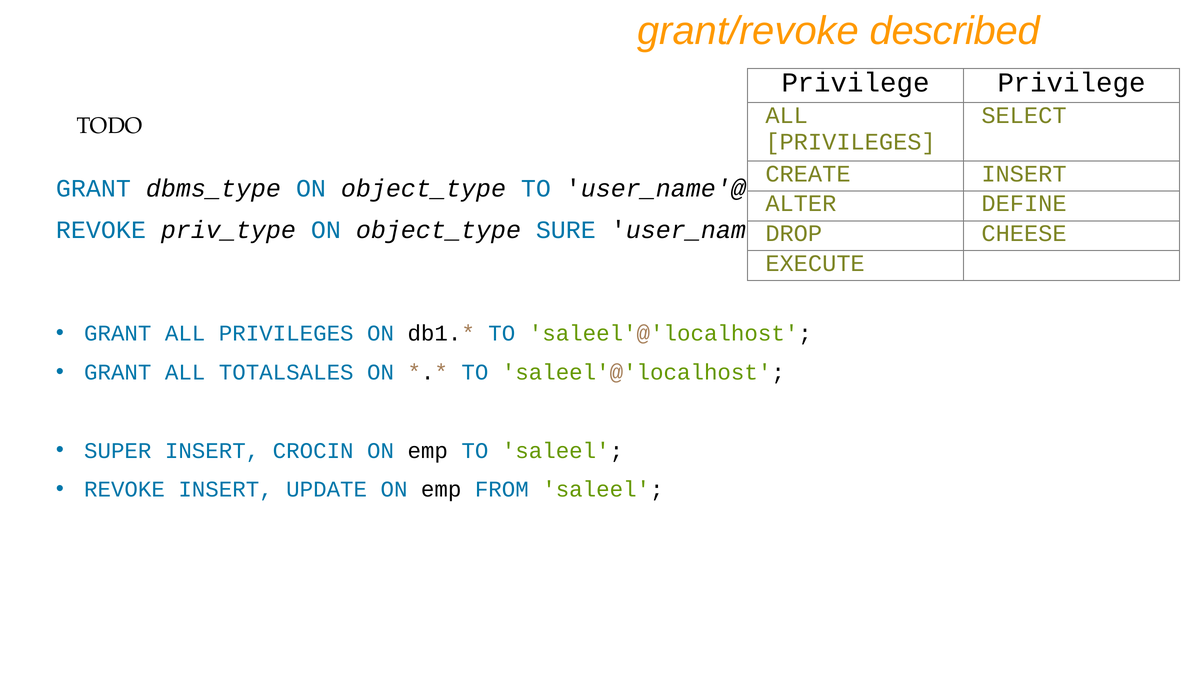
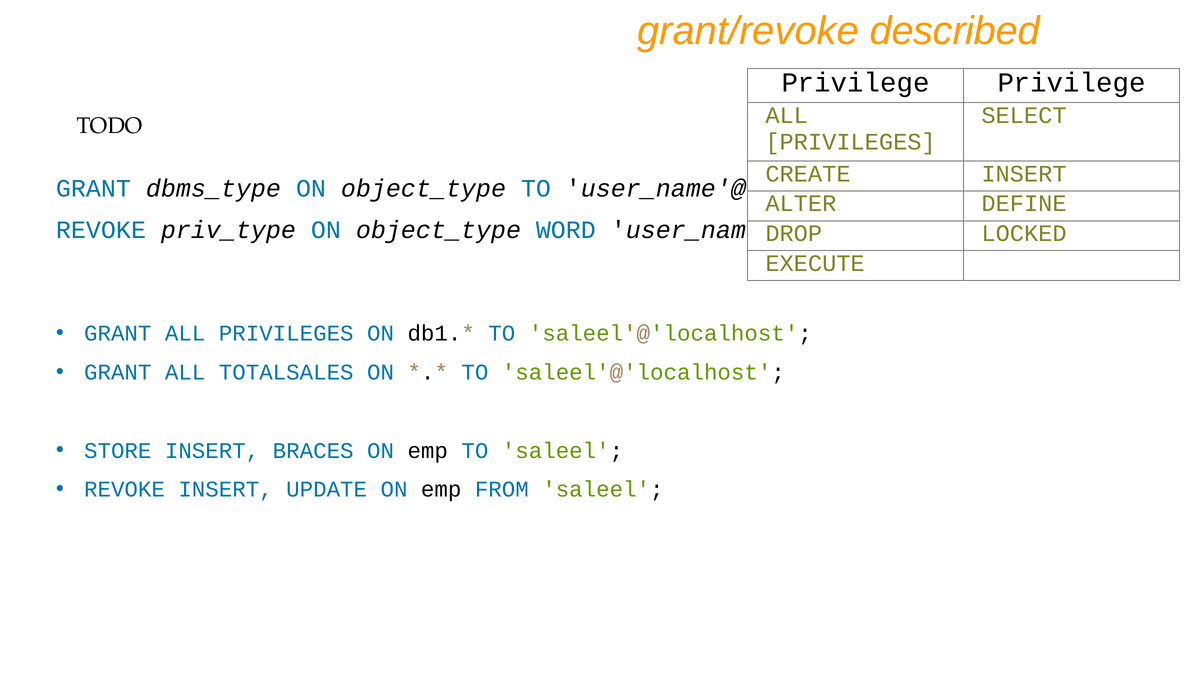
SURE: SURE -> WORD (566, 230)
CHEESE: CHEESE -> LOCKED (1024, 233)
SUPER: SUPER -> STORE (118, 451)
CROCIN: CROCIN -> BRACES (313, 451)
